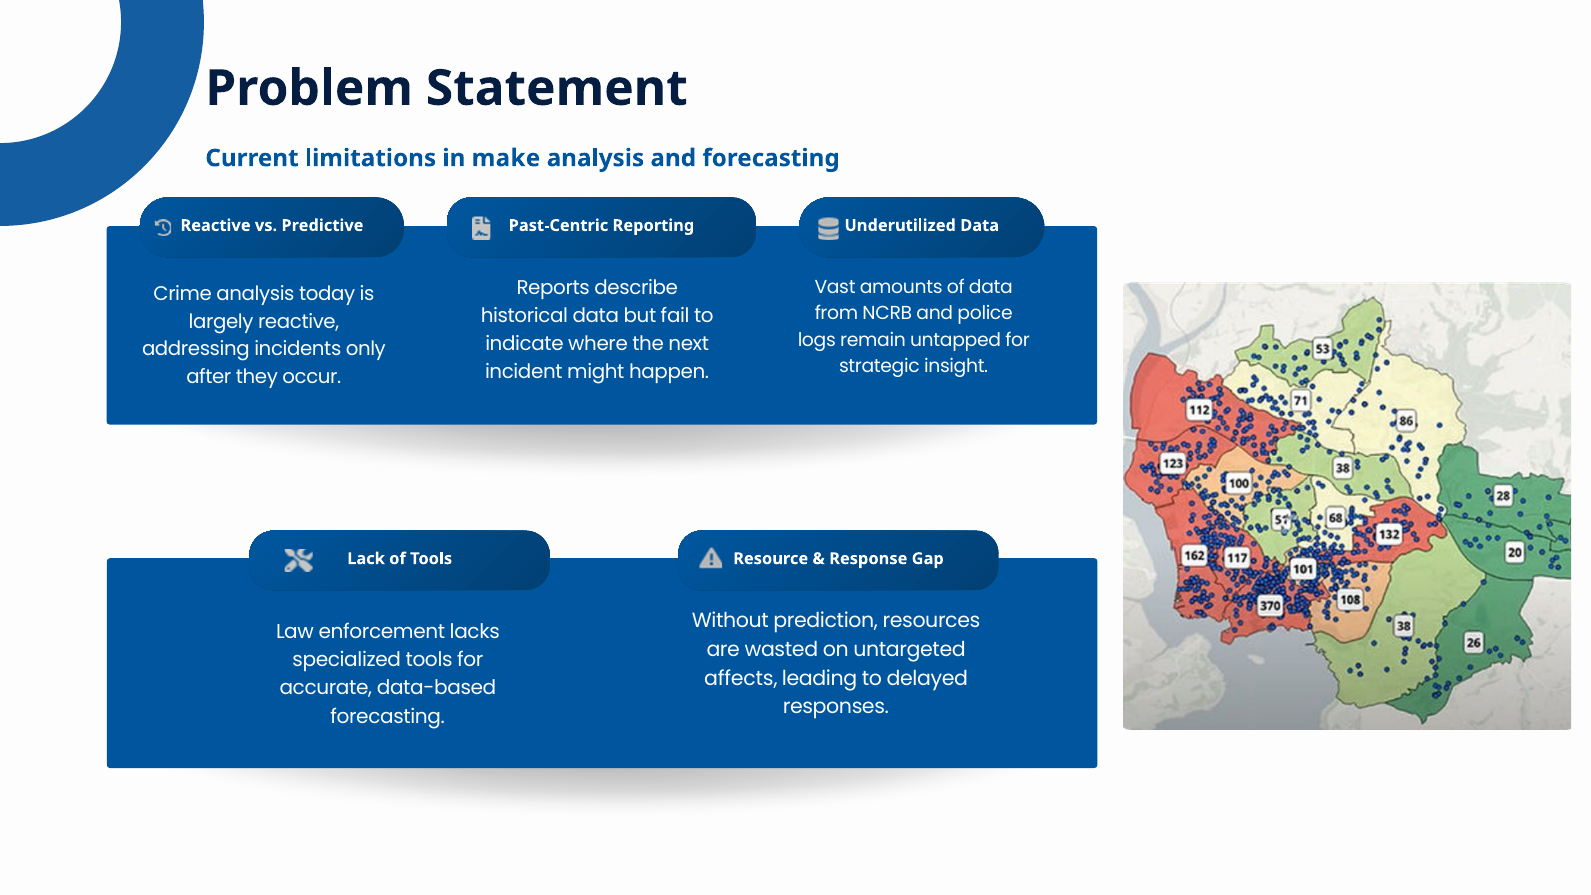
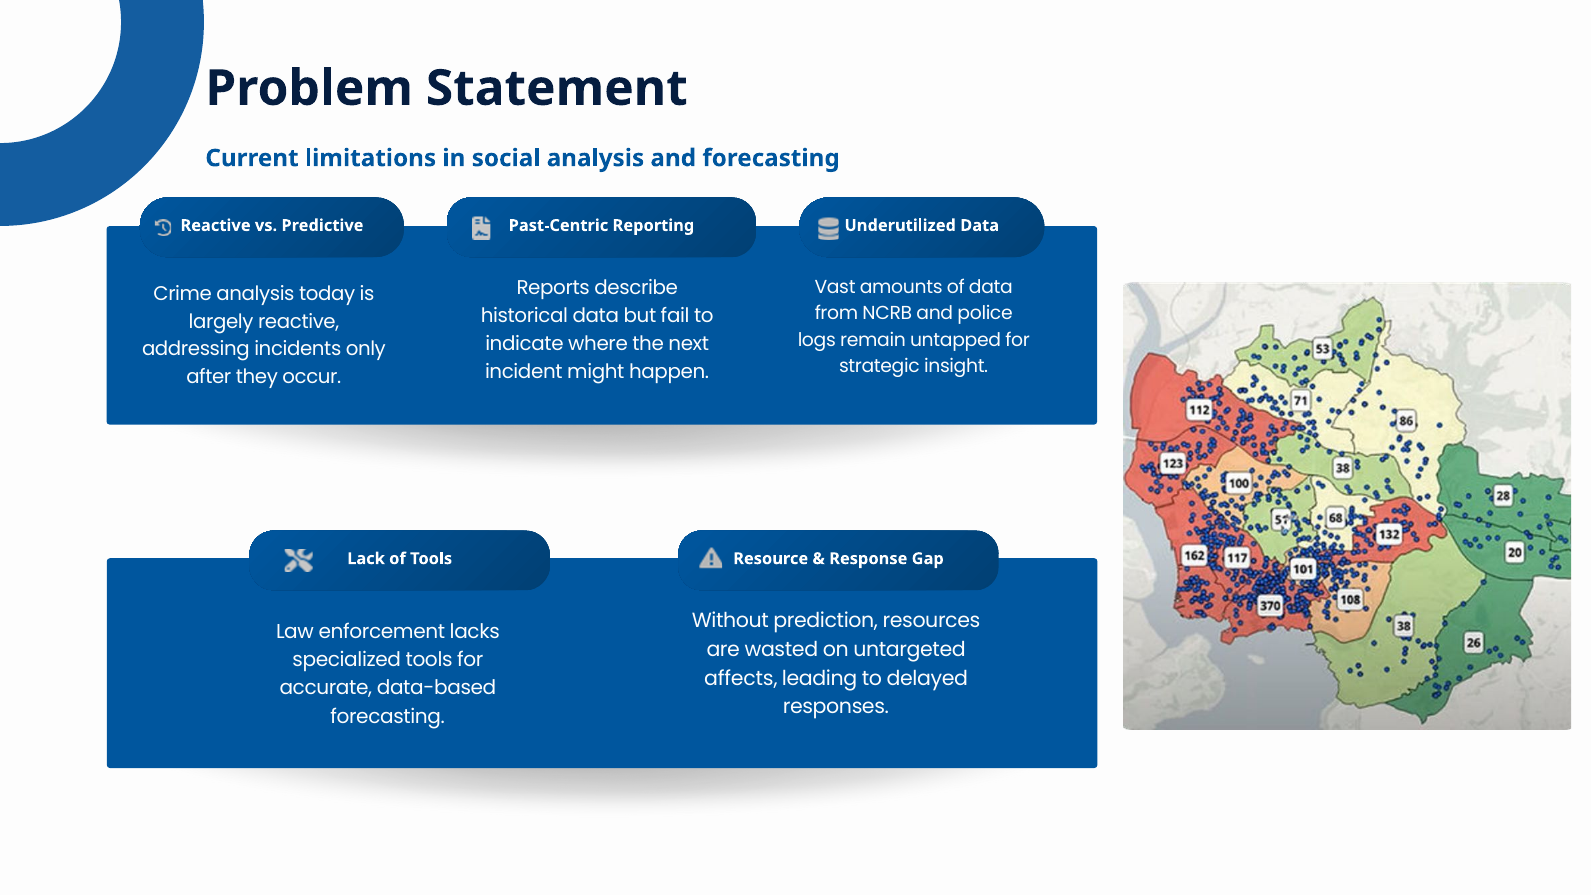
make: make -> social (506, 158)
